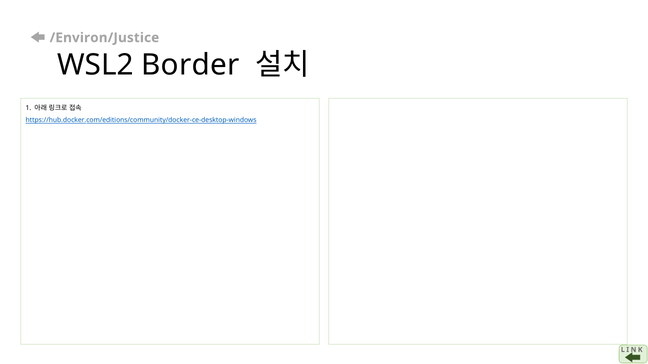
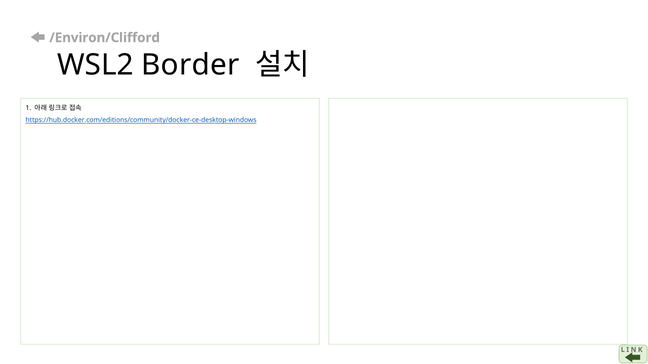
/Environ/Justice: /Environ/Justice -> /Environ/Clifford (105, 38)
